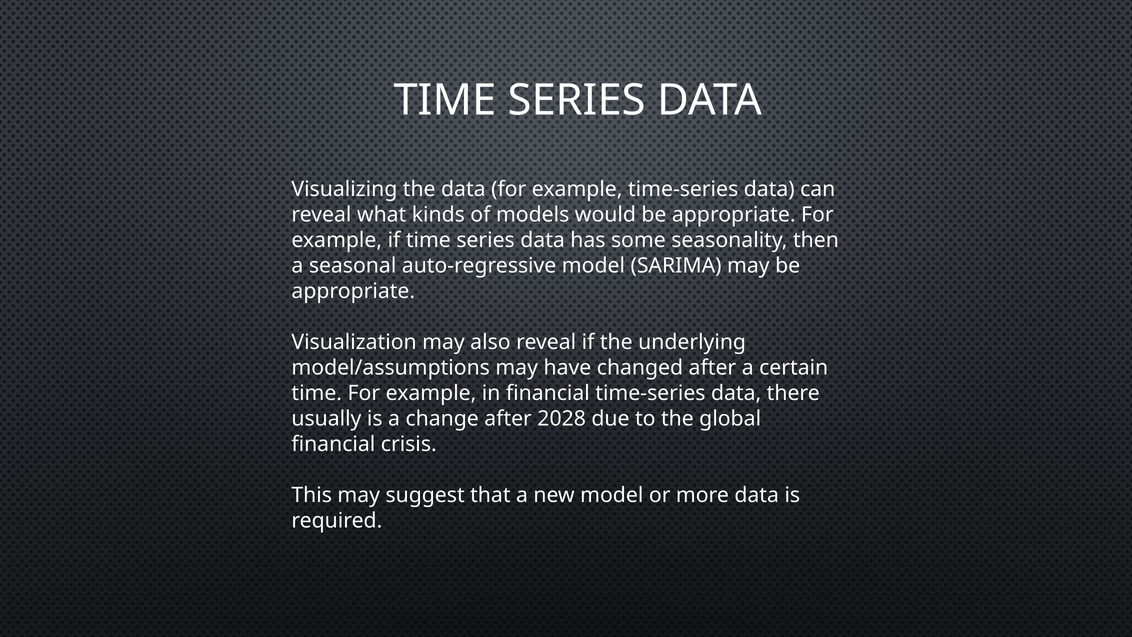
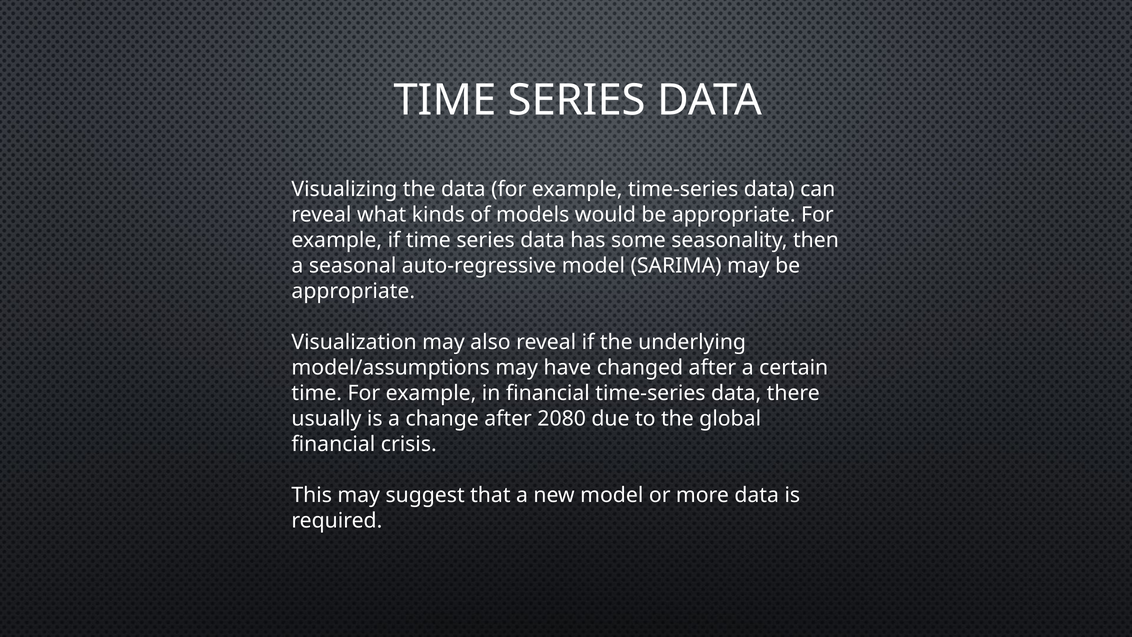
2028: 2028 -> 2080 (562, 419)
